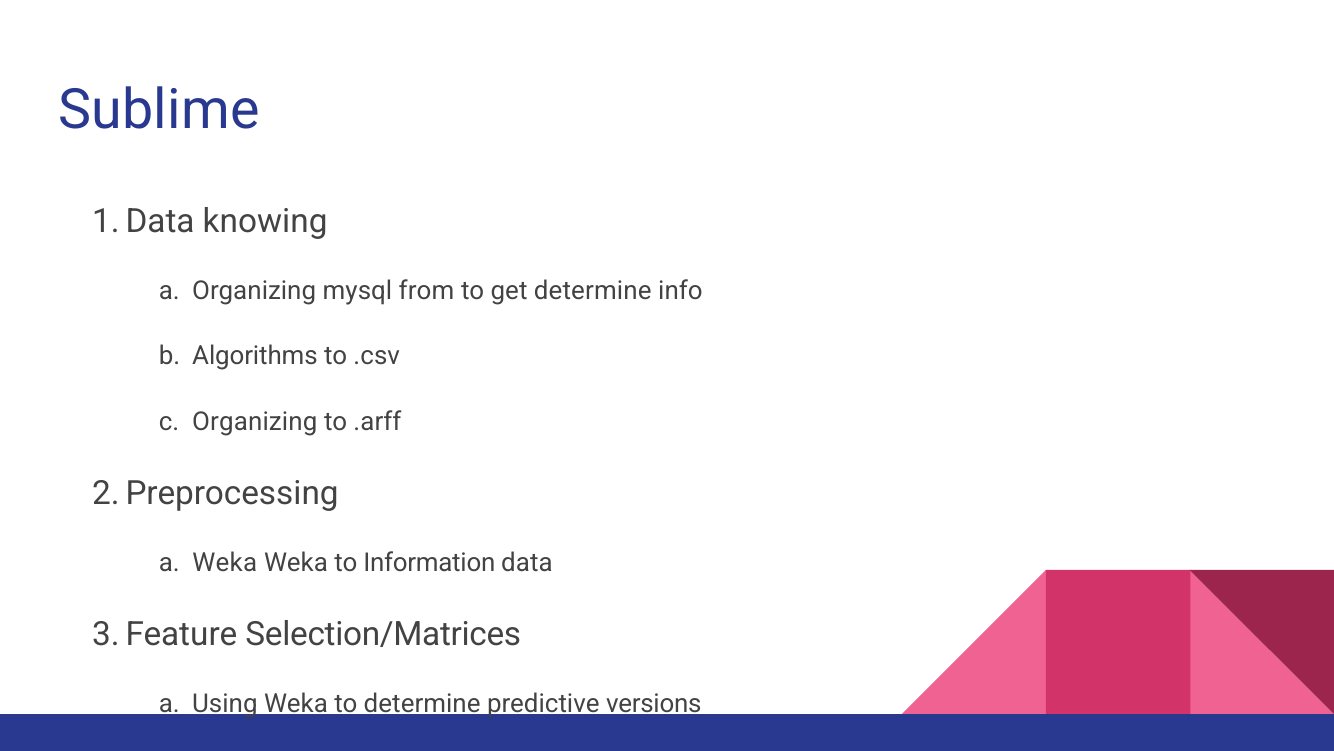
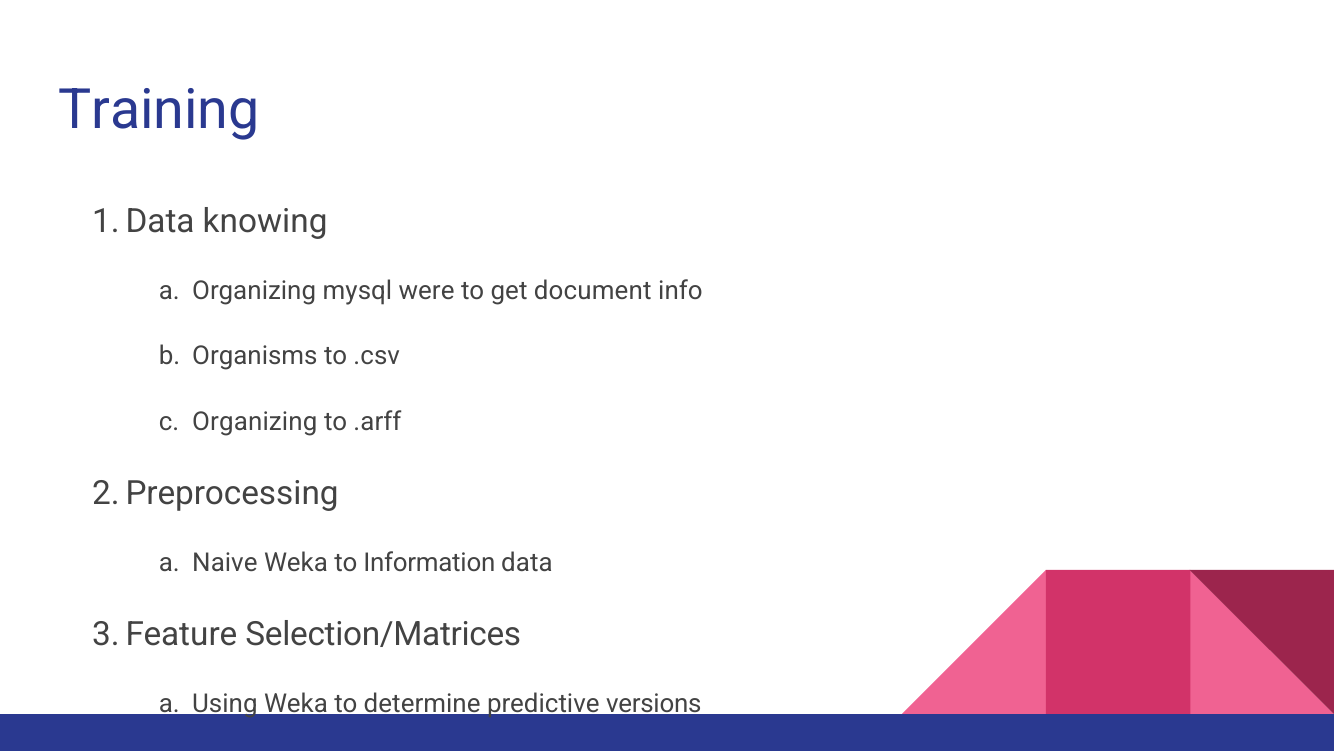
Sublime: Sublime -> Training (159, 110)
from: from -> were (427, 290)
get determine: determine -> document (593, 290)
Algorithms: Algorithms -> Organisms (255, 356)
Weka: Weka -> Naive (225, 562)
